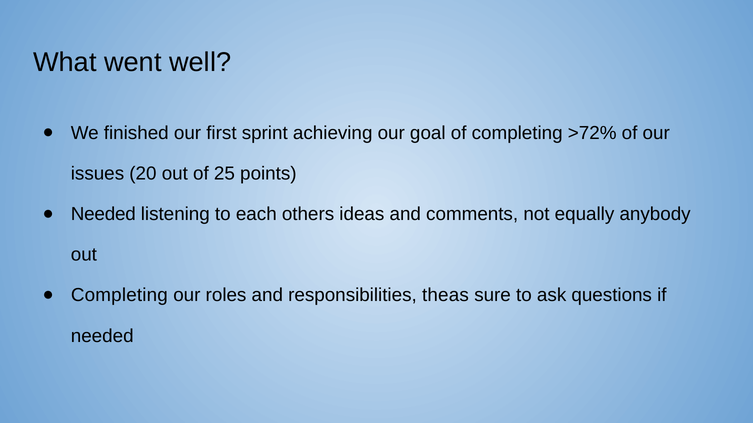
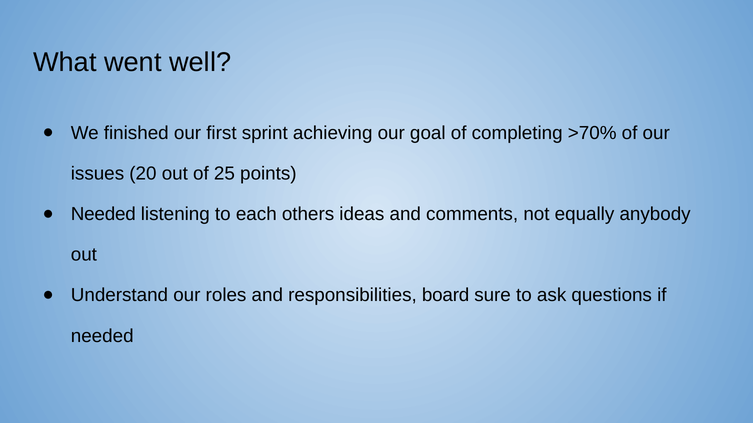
>72%: >72% -> >70% (592, 133)
Completing: Completing -> Understand (119, 296)
theas: theas -> board (446, 296)
